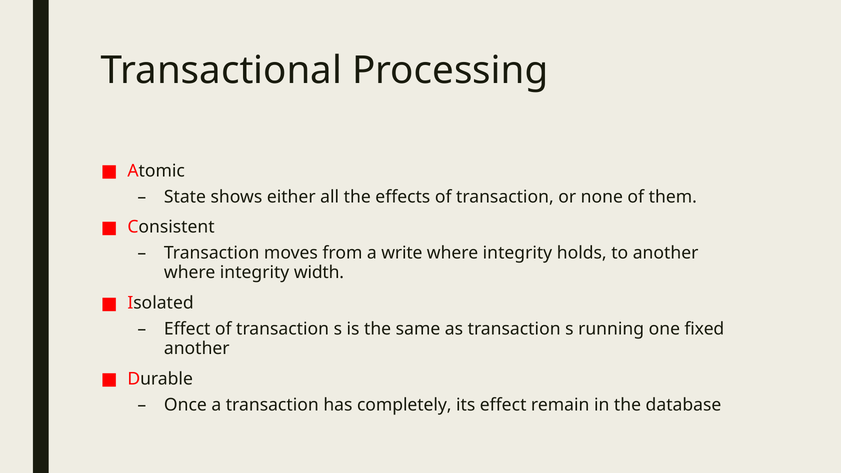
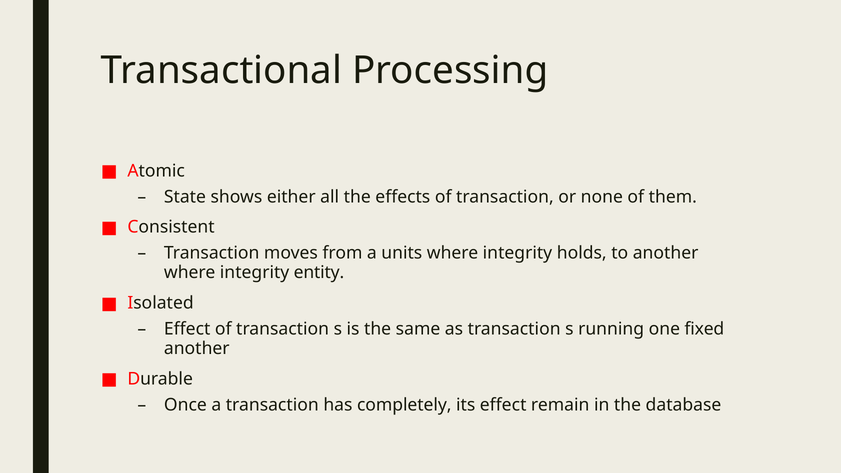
write: write -> units (402, 253)
width: width -> entity (319, 273)
